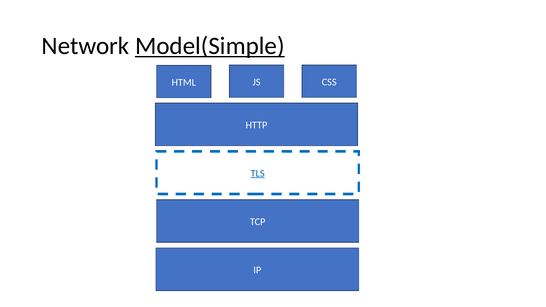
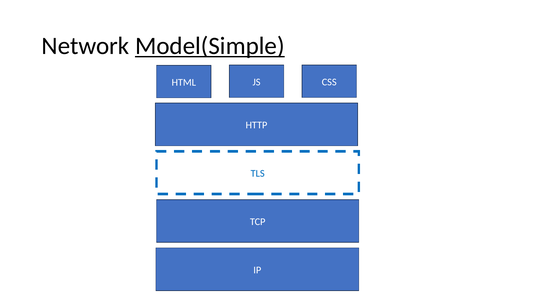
TLS underline: present -> none (258, 173)
